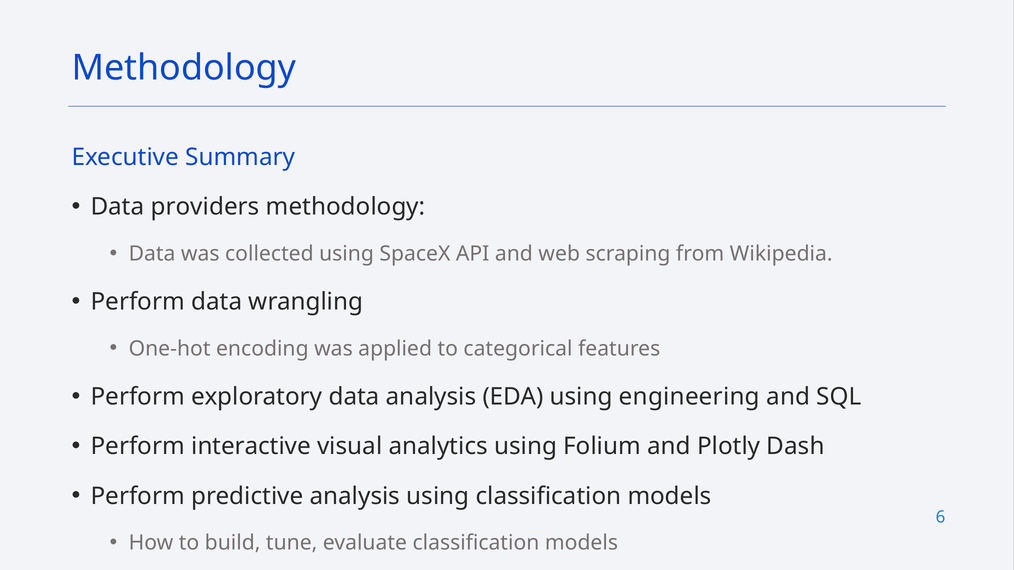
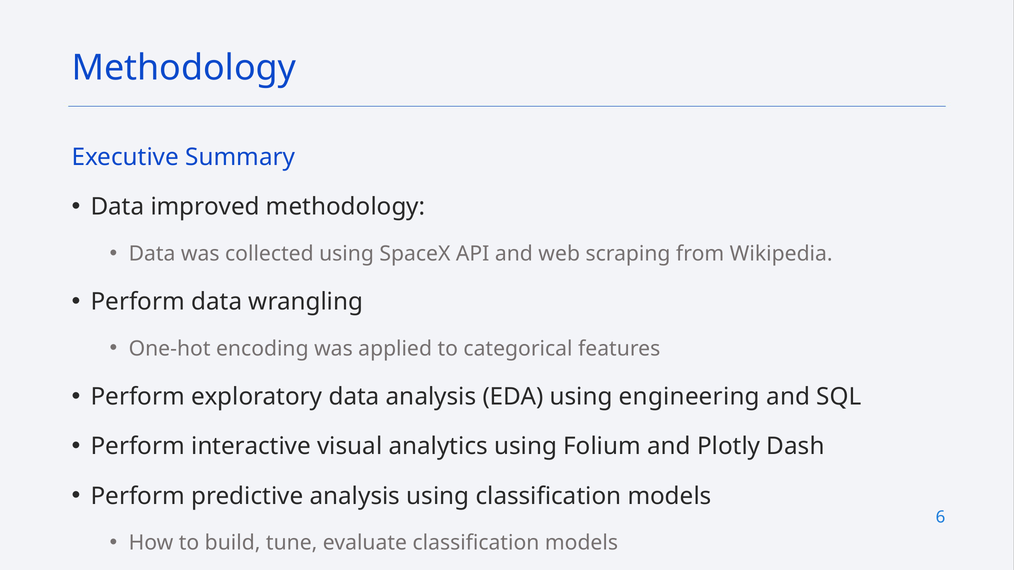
providers: providers -> improved (205, 207)
